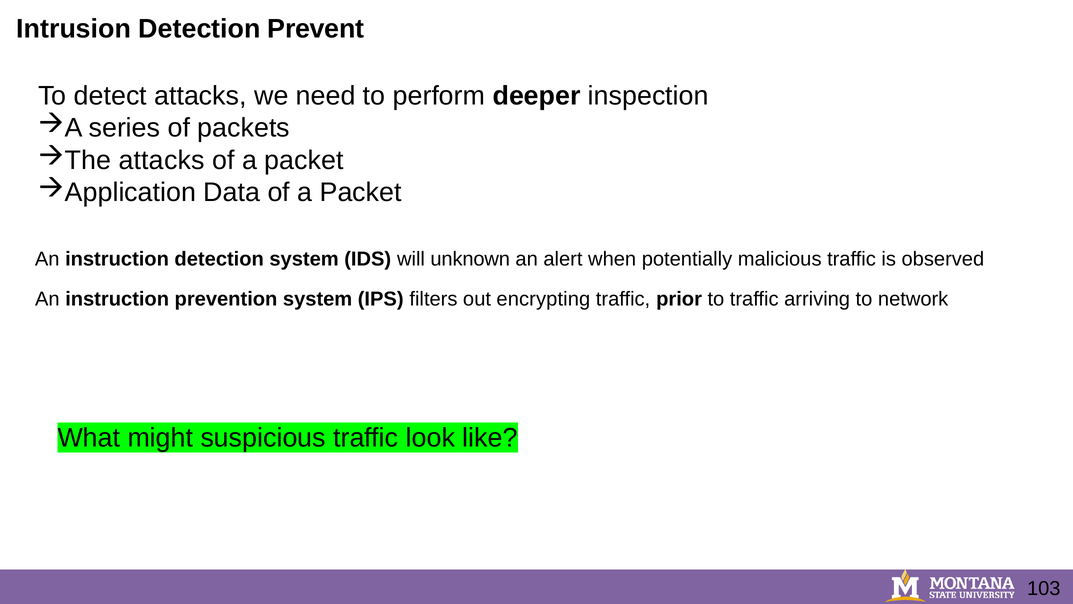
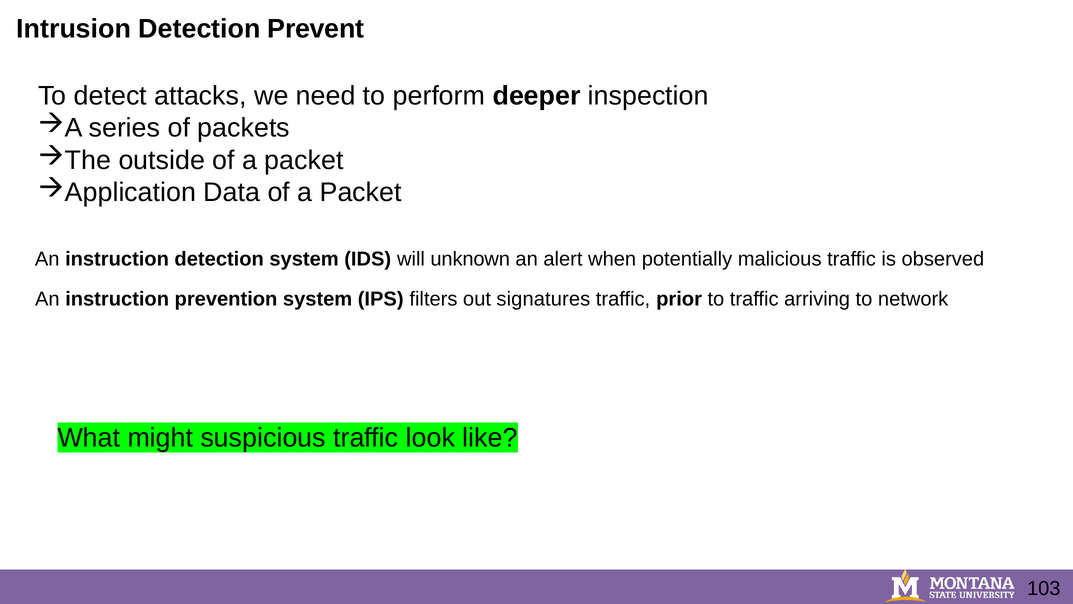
attacks: attacks -> outside (162, 160)
encrypting: encrypting -> signatures (543, 299)
